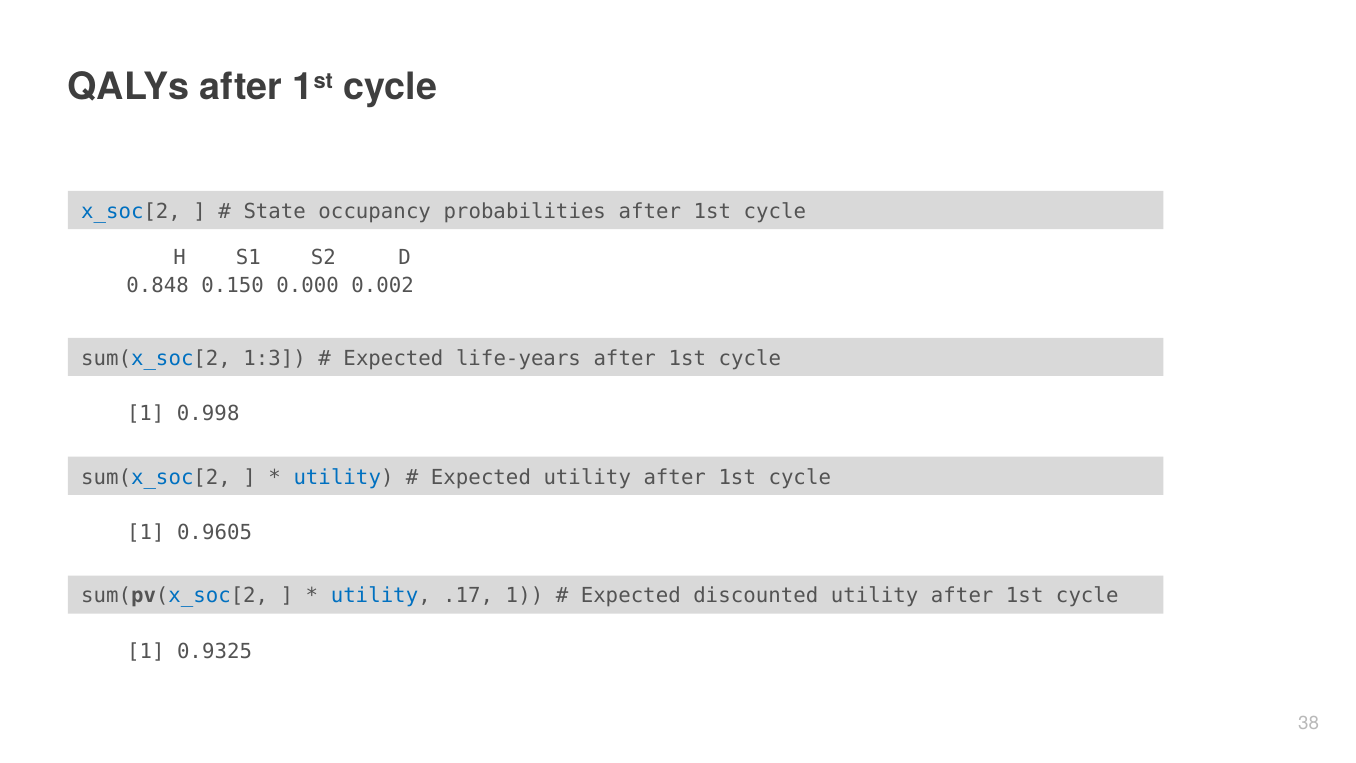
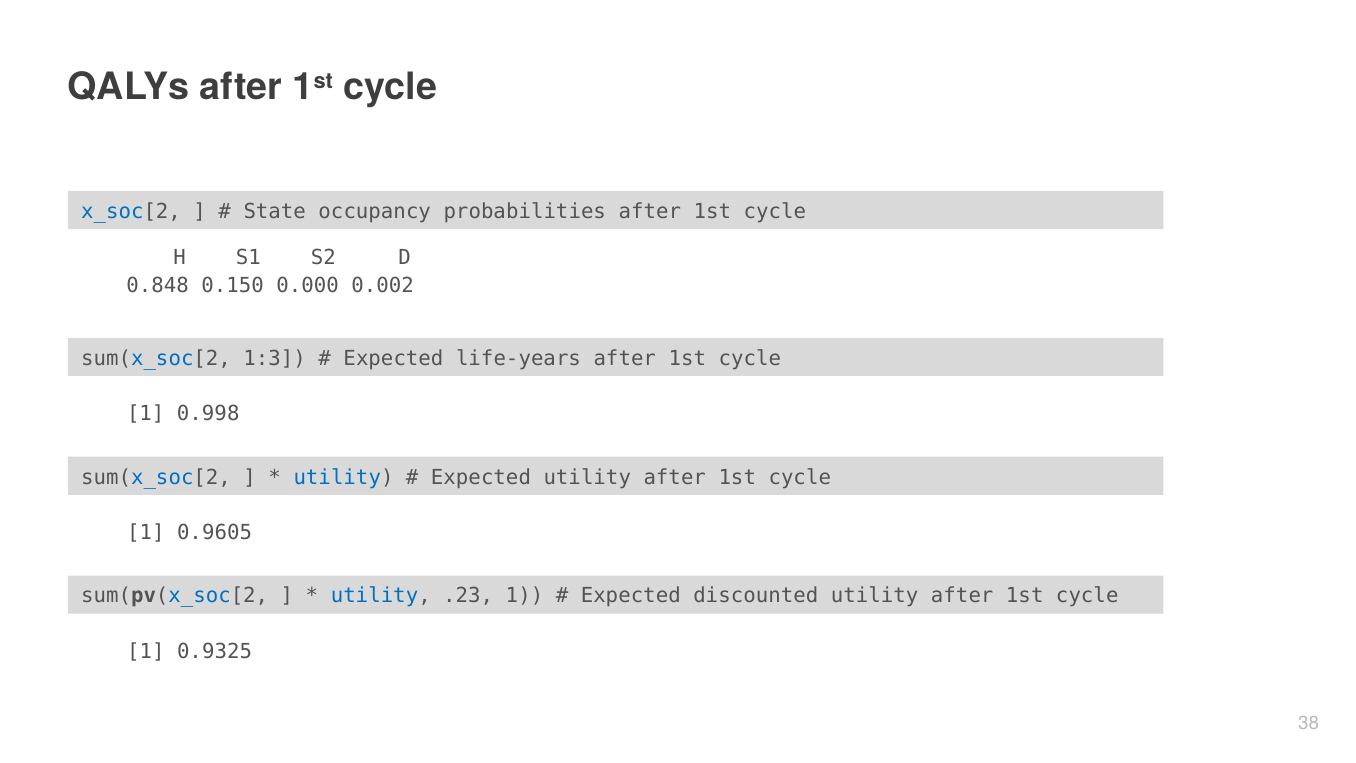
.17: .17 -> .23 (468, 596)
